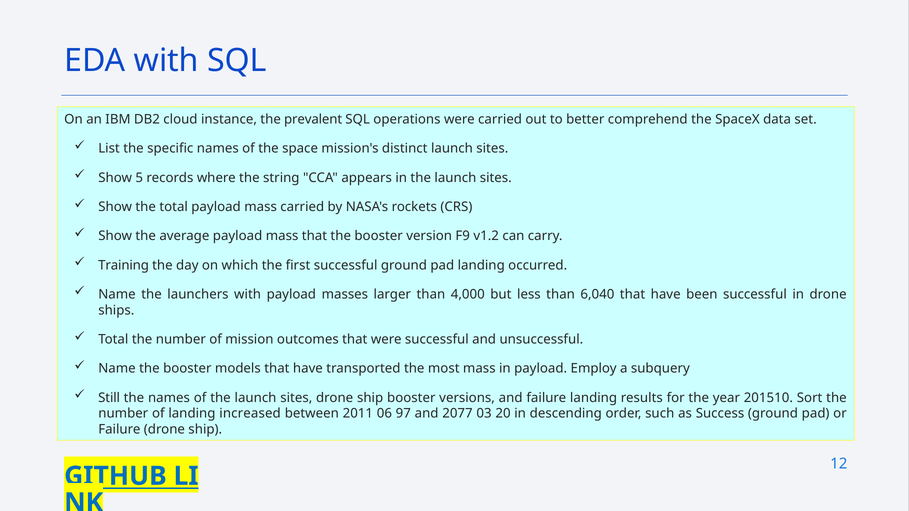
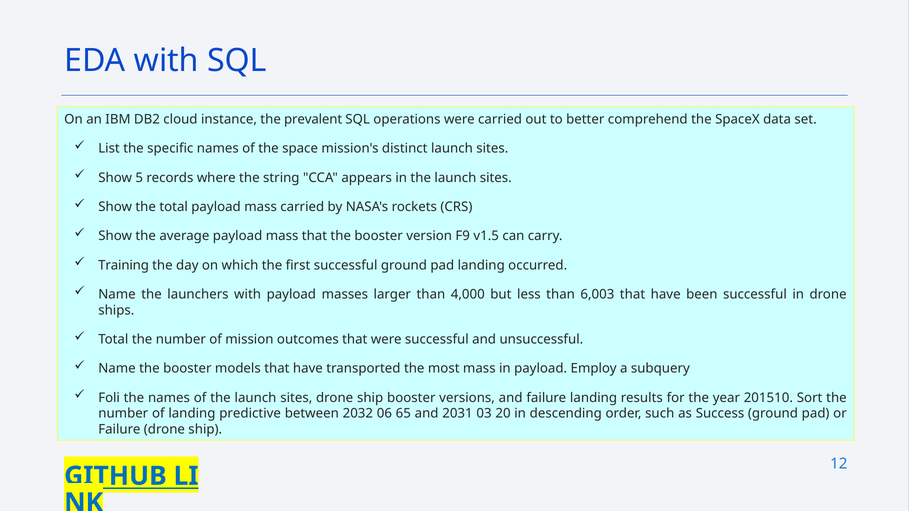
v1.2: v1.2 -> v1.5 (486, 236)
6,040: 6,040 -> 6,003 (597, 294)
Still: Still -> Foli (109, 398)
increased: increased -> predictive (250, 414)
2011: 2011 -> 2032 (358, 414)
97: 97 -> 65 (403, 414)
2077: 2077 -> 2031 (457, 414)
